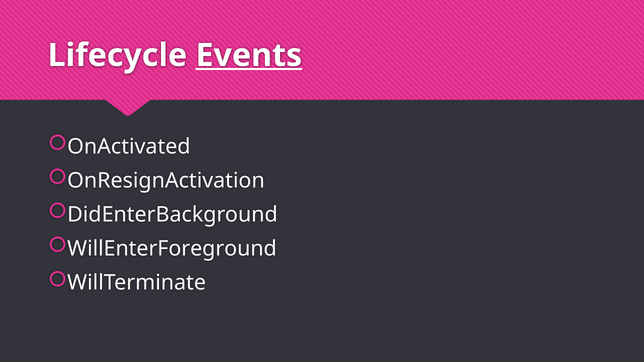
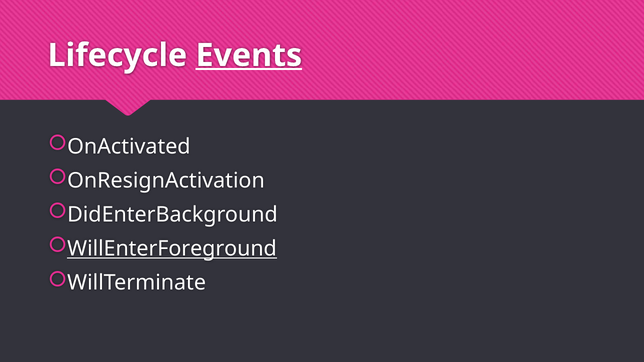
WillEnterForeground underline: none -> present (172, 249)
